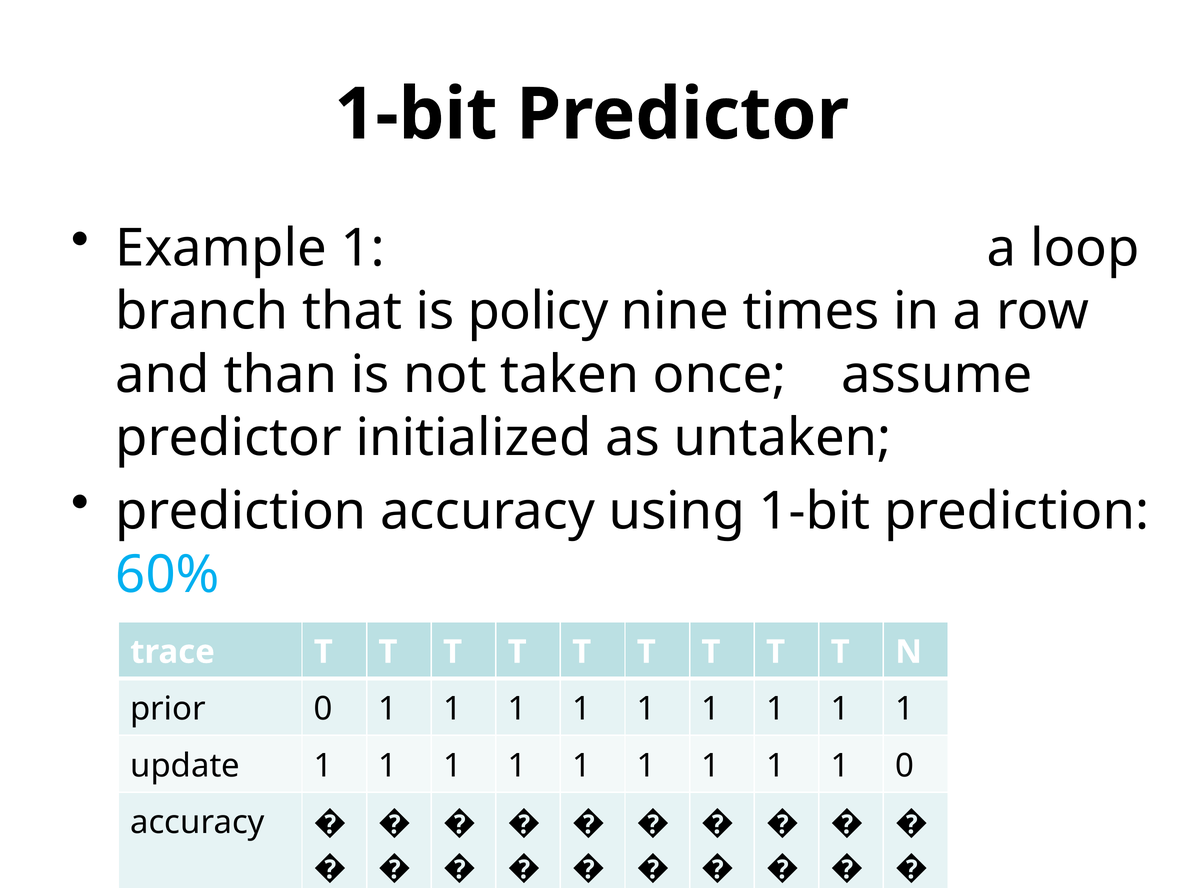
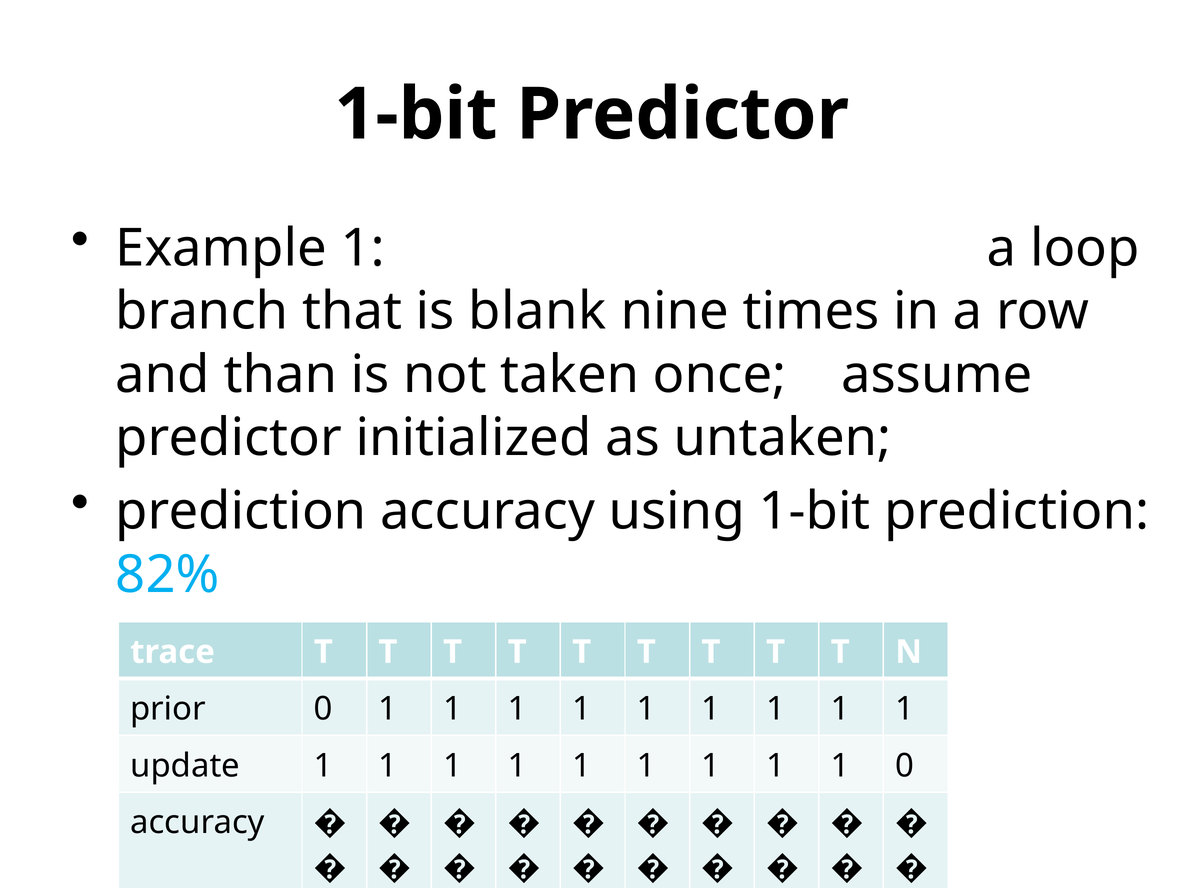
policy: policy -> blank (537, 312)
60%: 60% -> 82% (167, 575)
